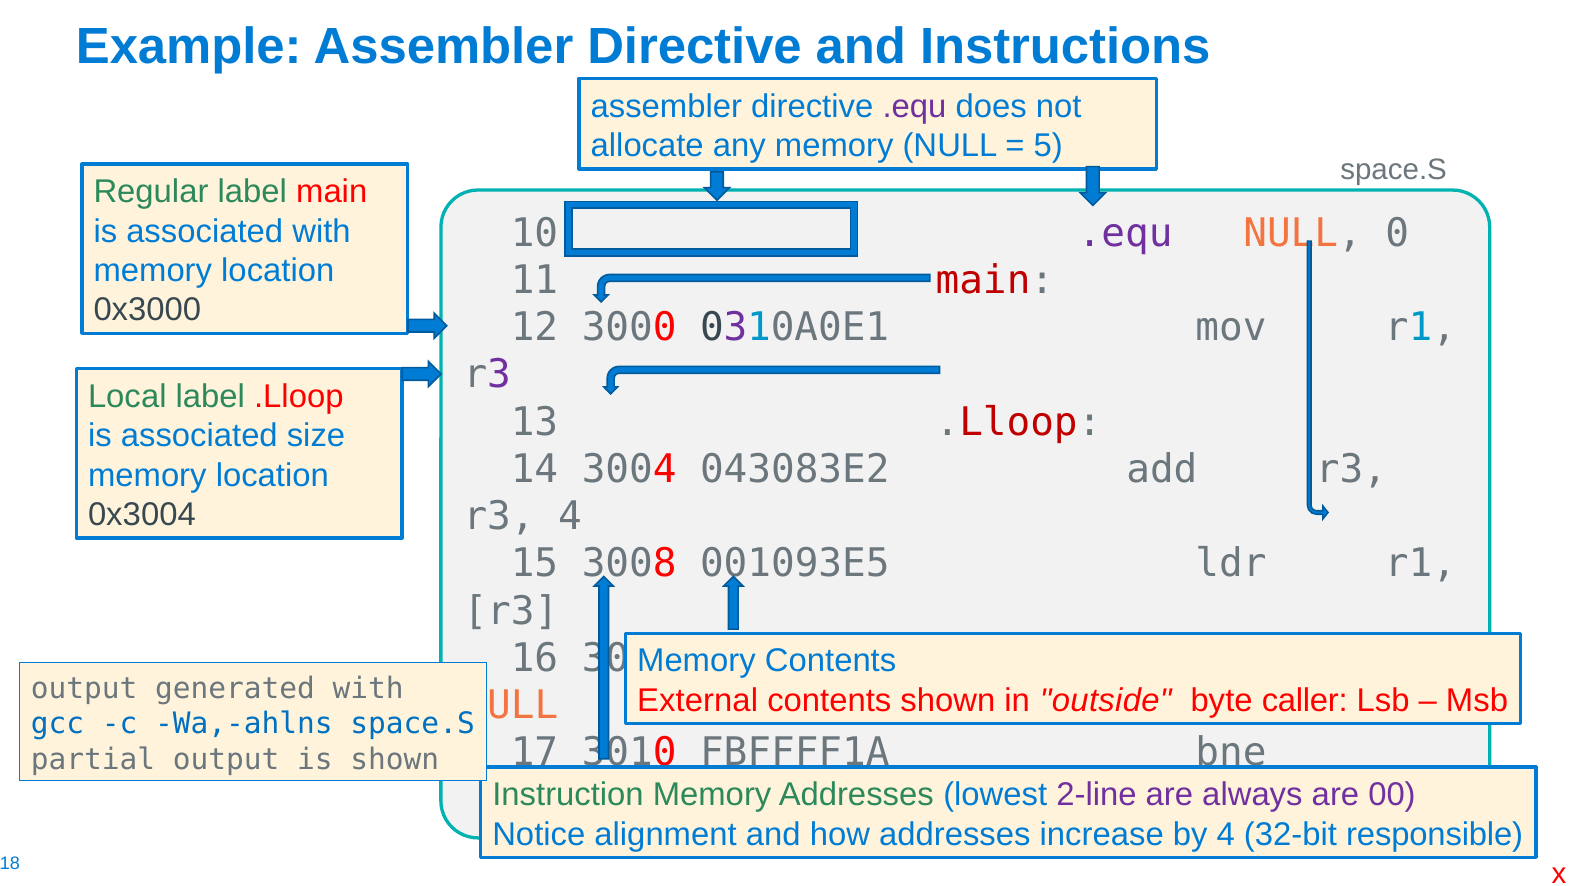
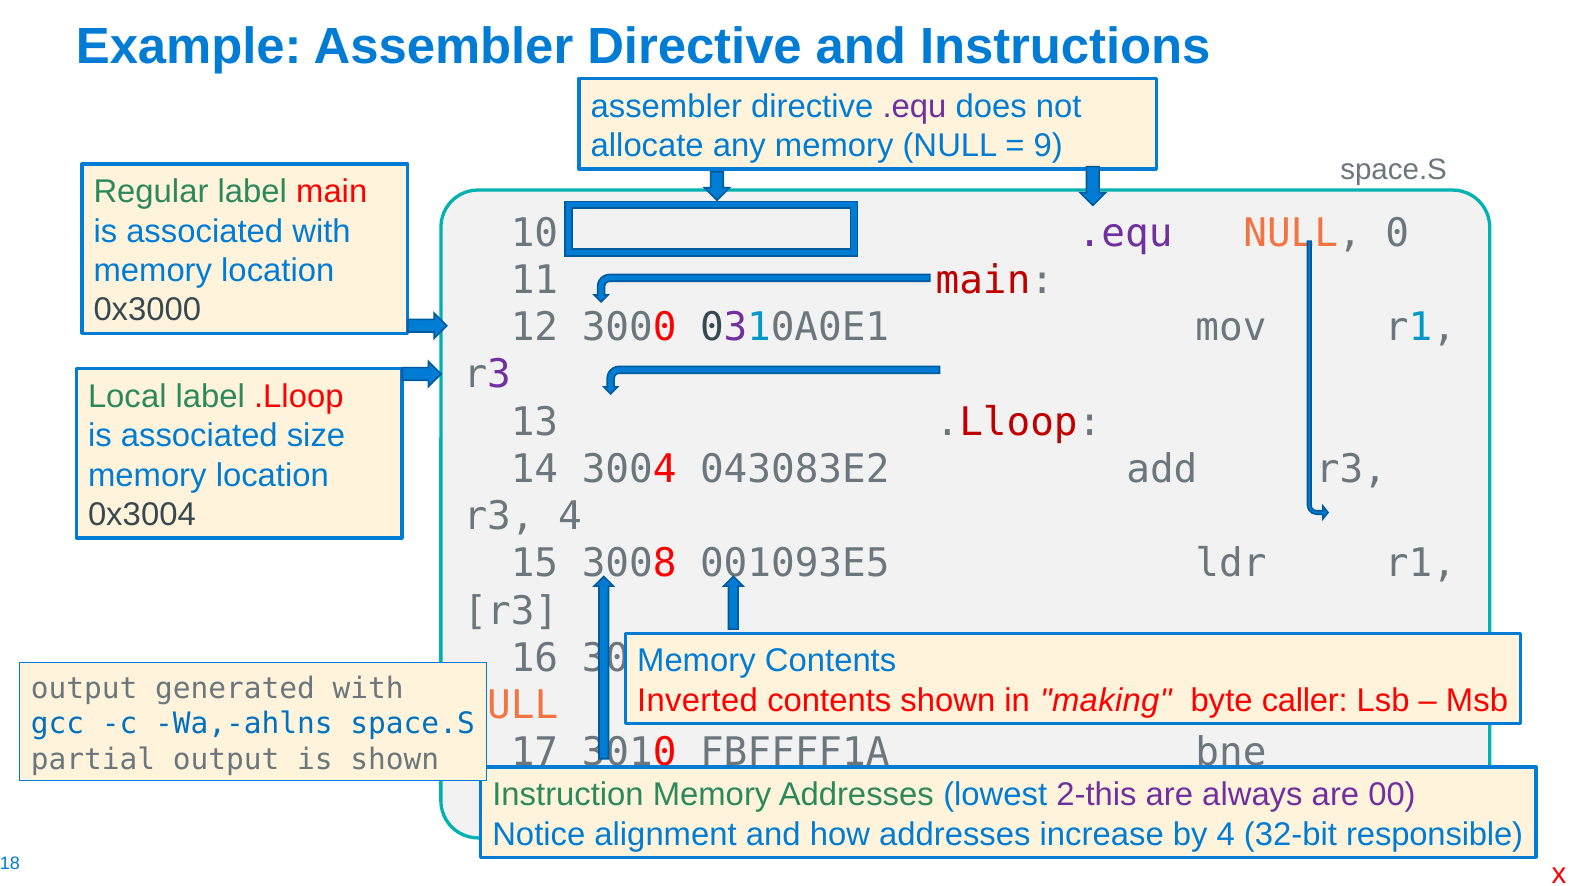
5: 5 -> 9 (1048, 146)
External: External -> Inverted (698, 700)
outside: outside -> making (1106, 700)
2-line: 2-line -> 2-this (1096, 794)
